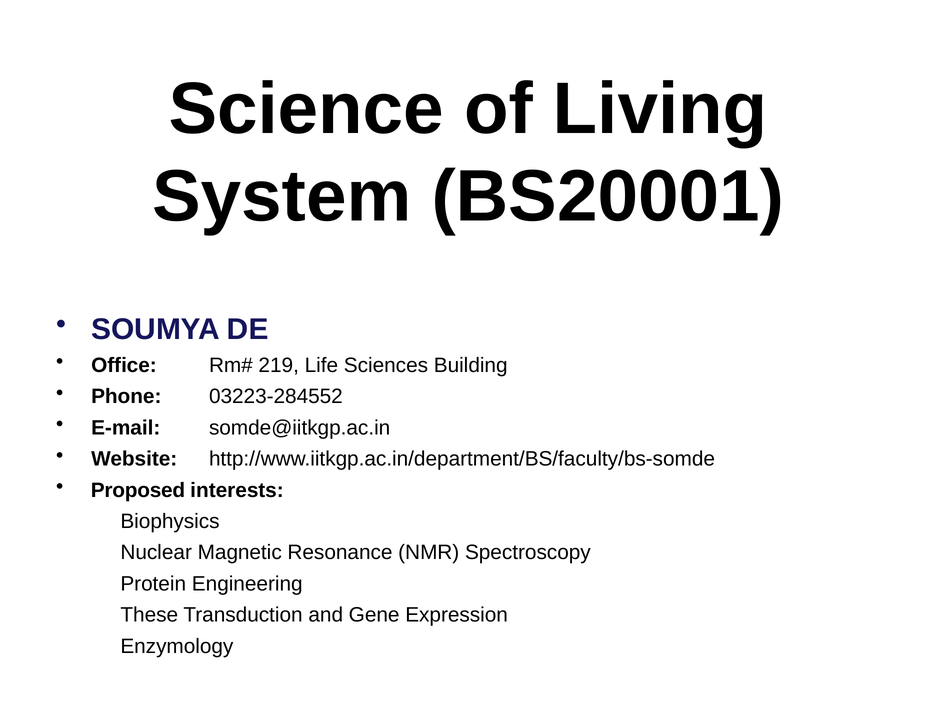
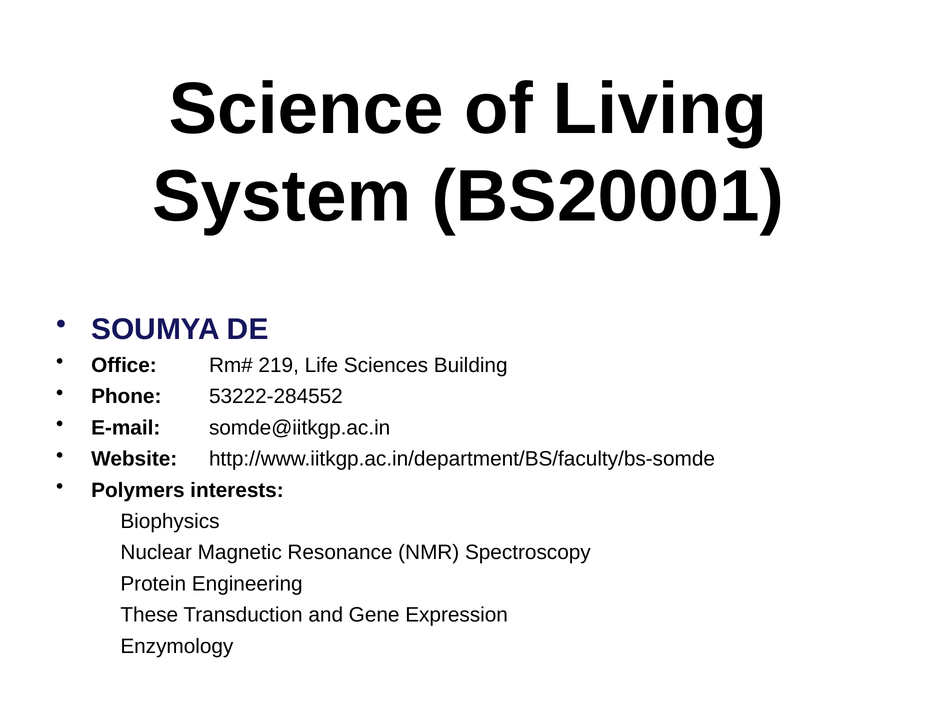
03223-284552: 03223-284552 -> 53222-284552 (276, 396)
Proposed: Proposed -> Polymers (138, 490)
